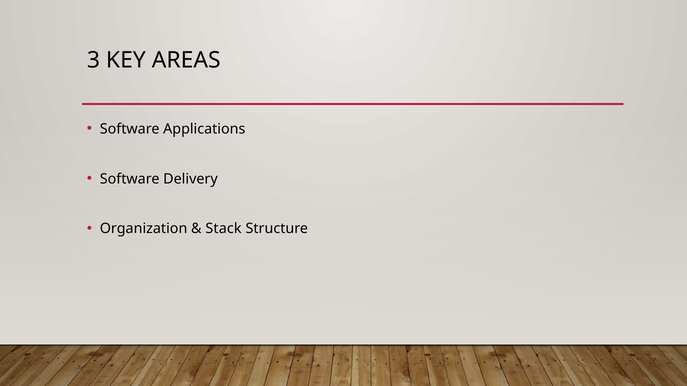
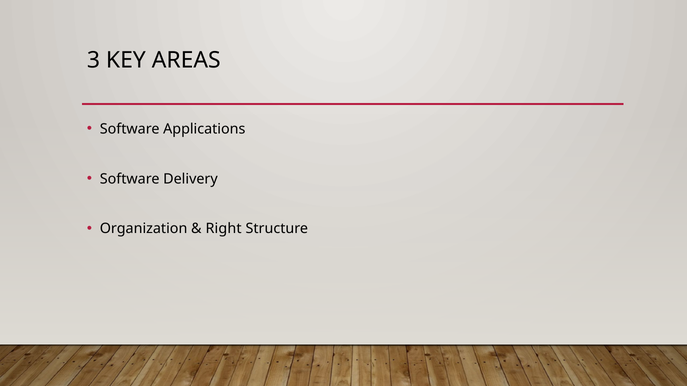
Stack: Stack -> Right (224, 229)
